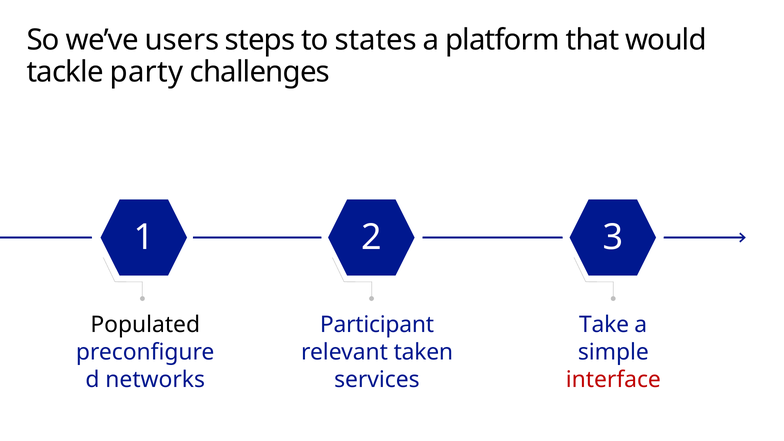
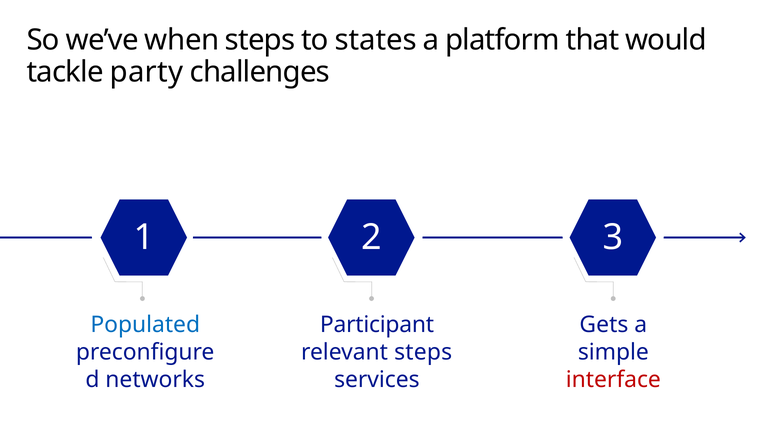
users: users -> when (182, 40)
Populated colour: black -> blue (145, 325)
Take: Take -> Gets (604, 325)
relevant taken: taken -> steps (423, 352)
